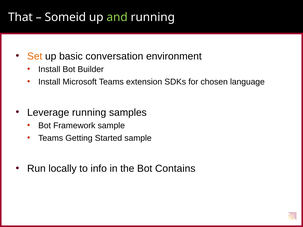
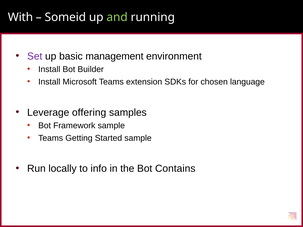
That: That -> With (20, 17)
Set colour: orange -> purple (35, 56)
conversation: conversation -> management (114, 56)
Leverage running: running -> offering (89, 113)
